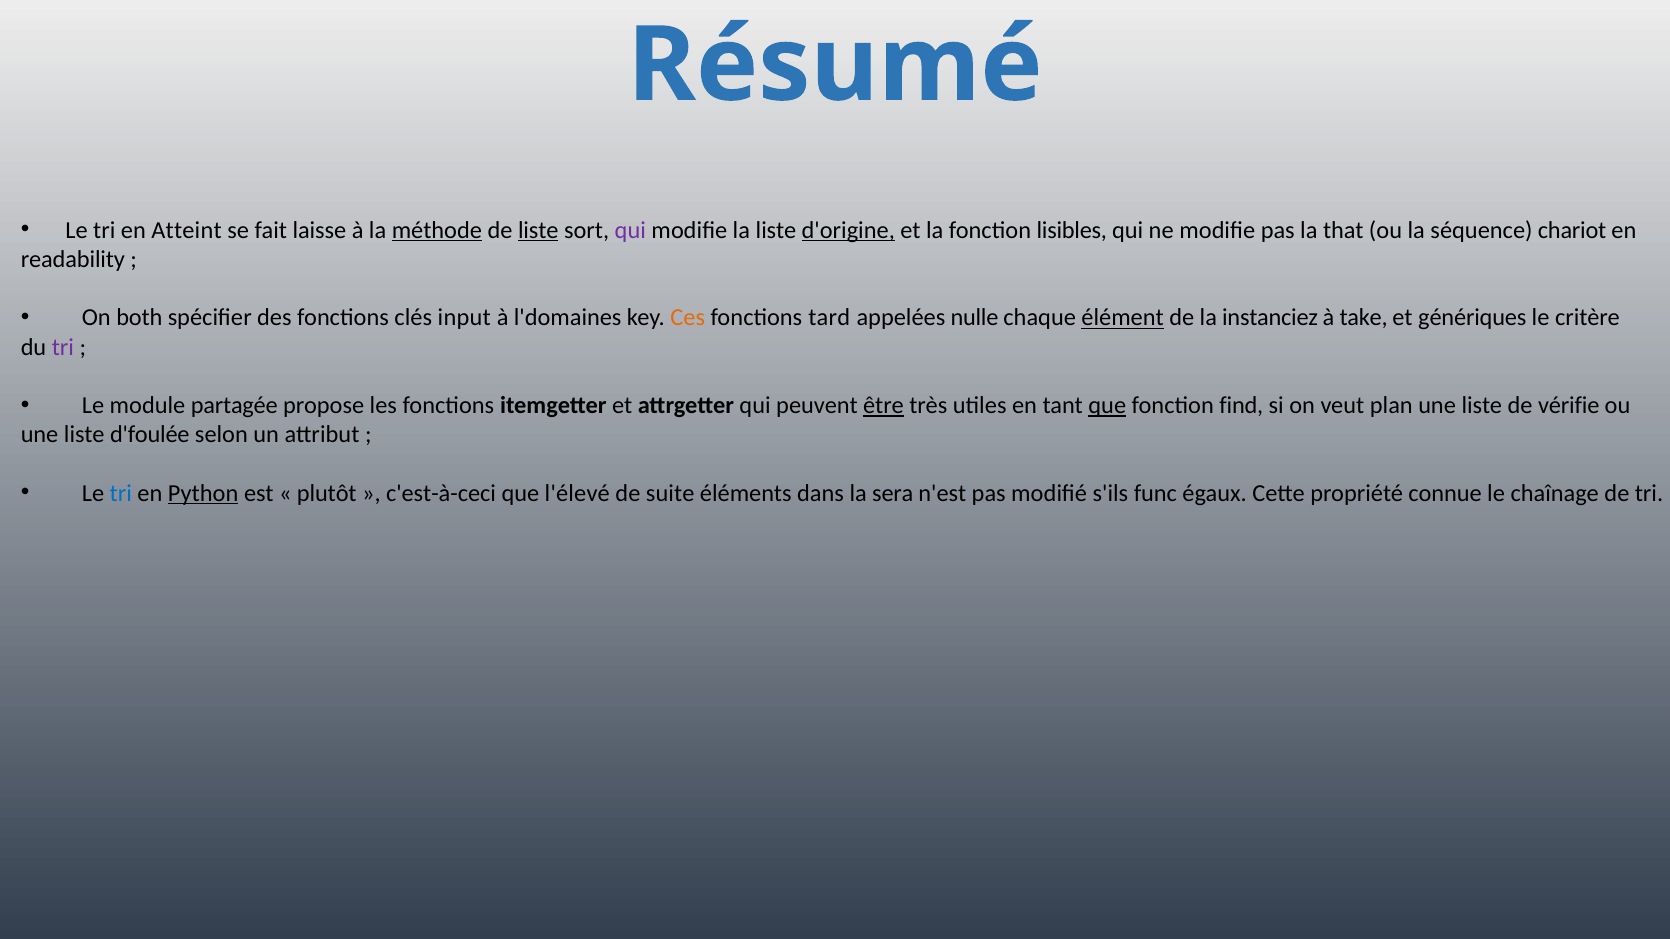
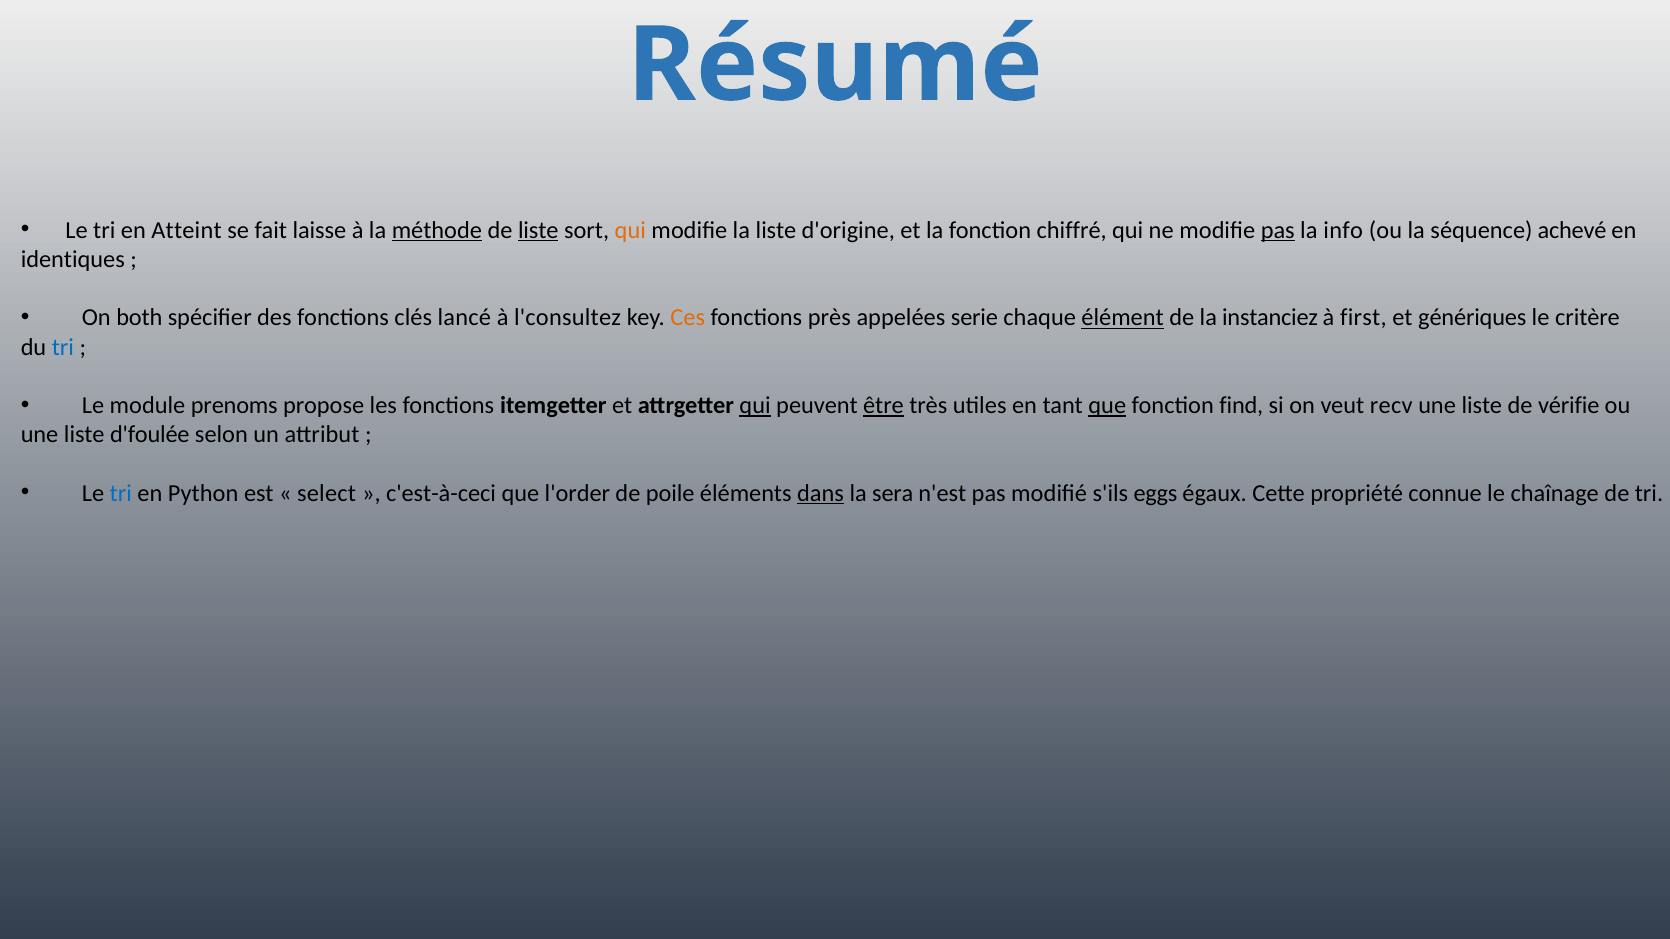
qui colour: purple -> orange (630, 230)
d'origine underline: present -> none (848, 230)
lisibles: lisibles -> chiffré (1072, 230)
pas underline: none -> present (1278, 230)
that: that -> info (1343, 230)
chariot: chariot -> achevé (1572, 230)
readability: readability -> identiques (73, 259)
input: input -> lancé (464, 318)
l'domaines: l'domaines -> l'consultez (568, 318)
tard: tard -> près (829, 318)
nulle: nulle -> serie (974, 318)
take: take -> first (1363, 318)
tri colour: purple -> blue (63, 347)
partagée: partagée -> prenoms (234, 406)
qui underline: none -> present (755, 406)
plan: plan -> recv (1391, 406)
Python underline: present -> none (203, 493)
plutôt: plutôt -> select (327, 493)
l'élevé: l'élevé -> l'order (577, 493)
suite: suite -> poile (670, 493)
dans underline: none -> present (821, 493)
func: func -> eggs (1155, 493)
